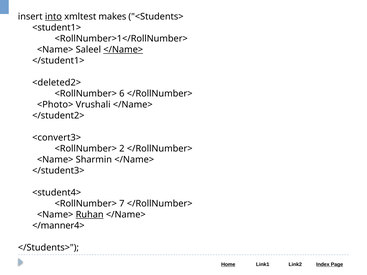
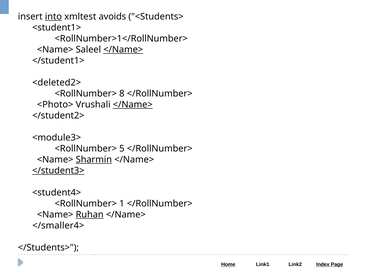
makes: makes -> avoids (112, 17)
6: 6 -> 8 (122, 94)
</Name> underline: none -> present (133, 105)
<convert3>: <convert3> -> <module3> (57, 138)
2: 2 -> 5 (122, 149)
Sharmin underline: none -> present (94, 160)
</student3> underline: none -> present (58, 171)
7: 7 -> 1 (122, 204)
</manner4>: </manner4> -> </smaller4> (58, 226)
